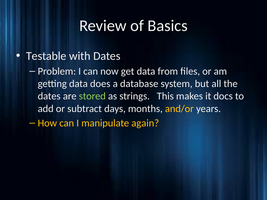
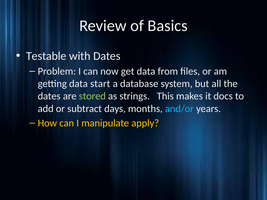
does: does -> start (100, 84)
and/or colour: yellow -> light blue (179, 109)
again: again -> apply (145, 123)
